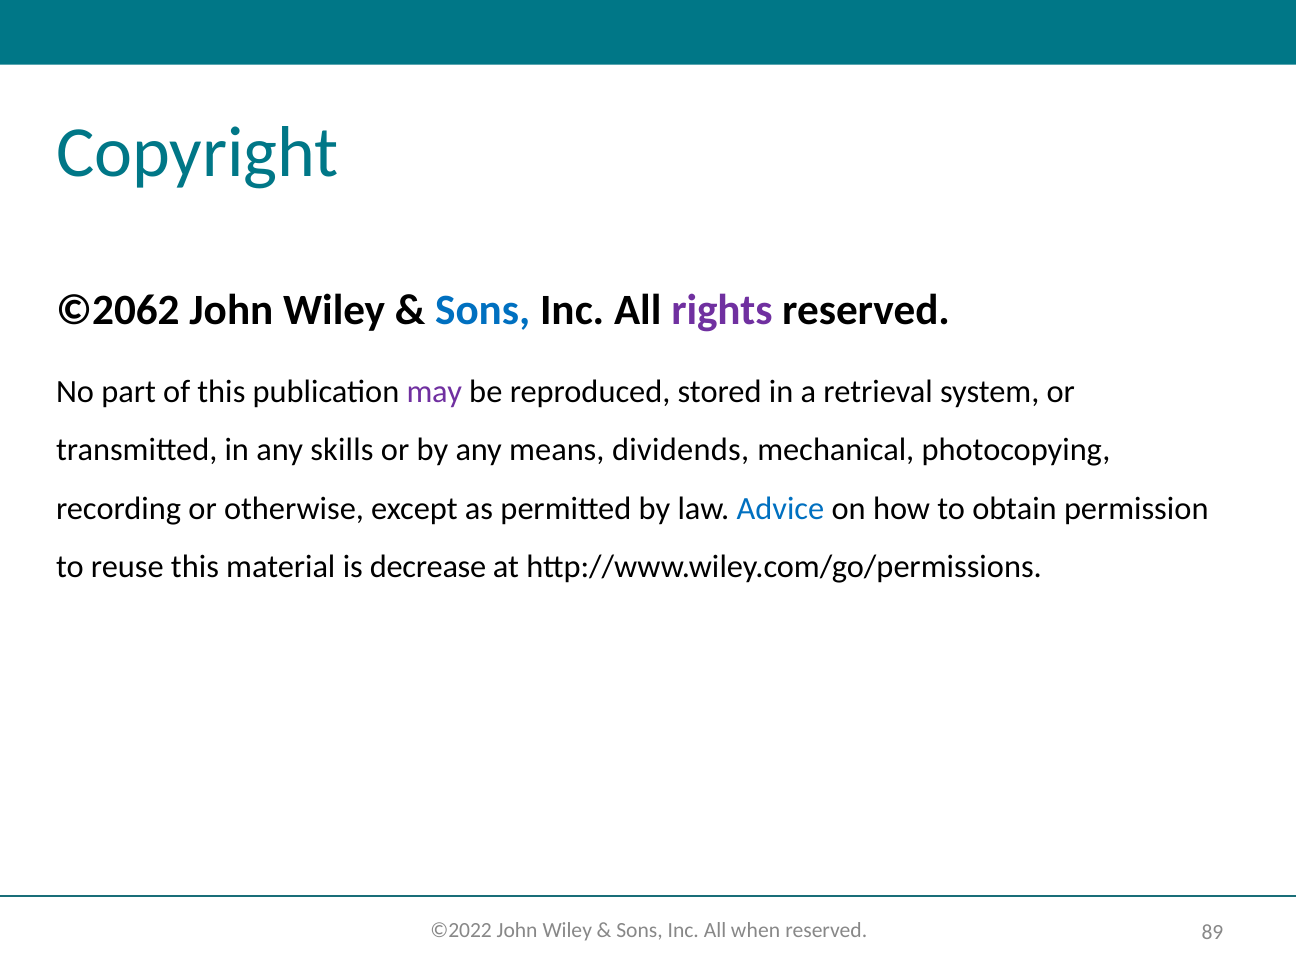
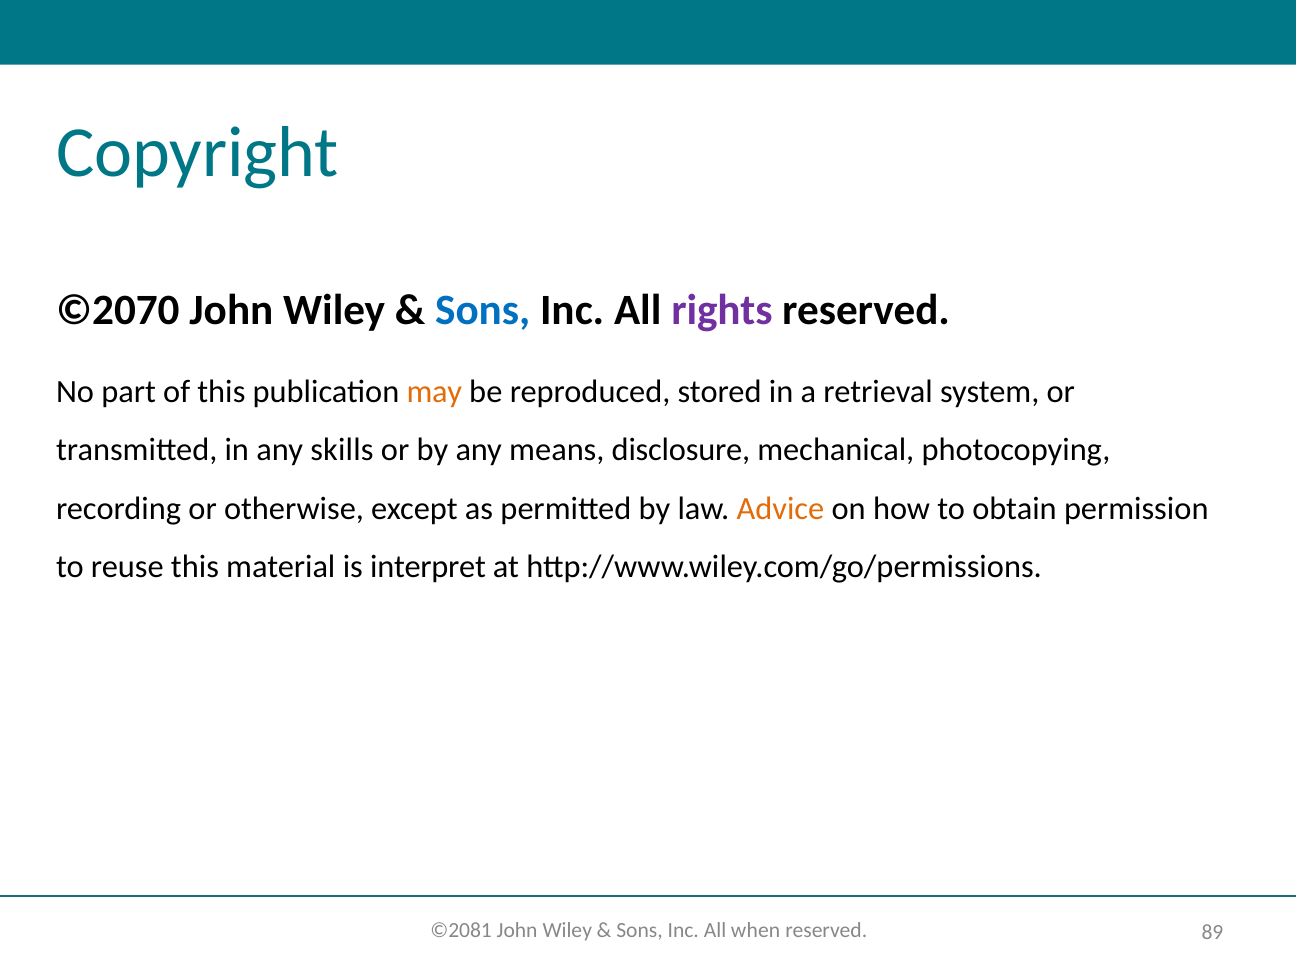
©2062: ©2062 -> ©2070 (118, 310)
may colour: purple -> orange (434, 392)
dividends: dividends -> disclosure (681, 450)
Advice colour: blue -> orange (780, 508)
decrease: decrease -> interpret (428, 567)
©2022: ©2022 -> ©2081 (461, 931)
